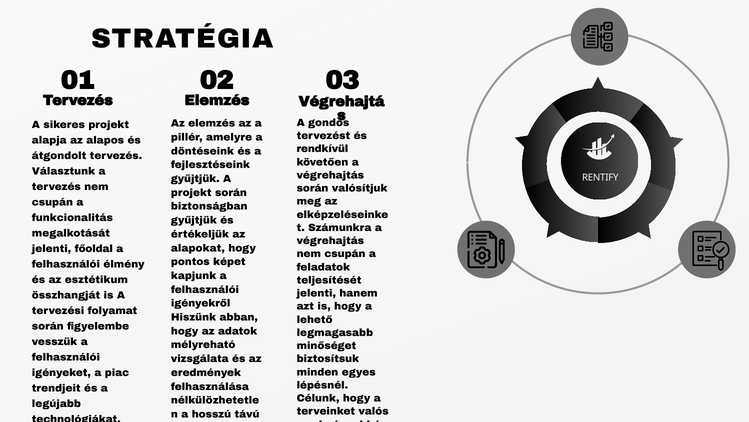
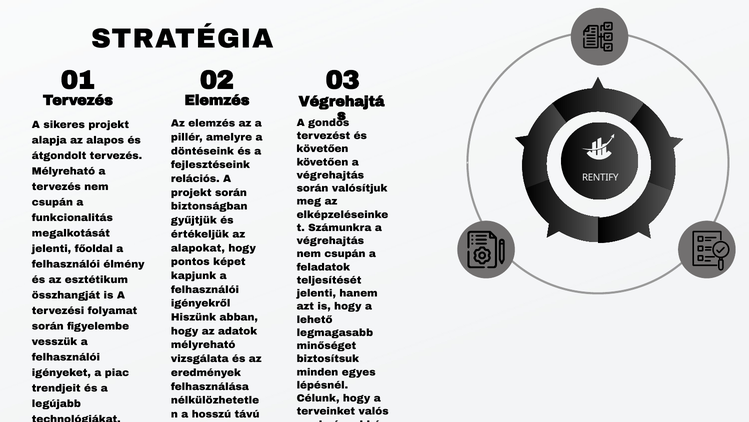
rendkívül: rendkívül -> követően (322, 149)
Választunk: Választunk -> Mélyreható (63, 171)
gyűjtjük: gyűjtjük -> relációs (195, 179)
